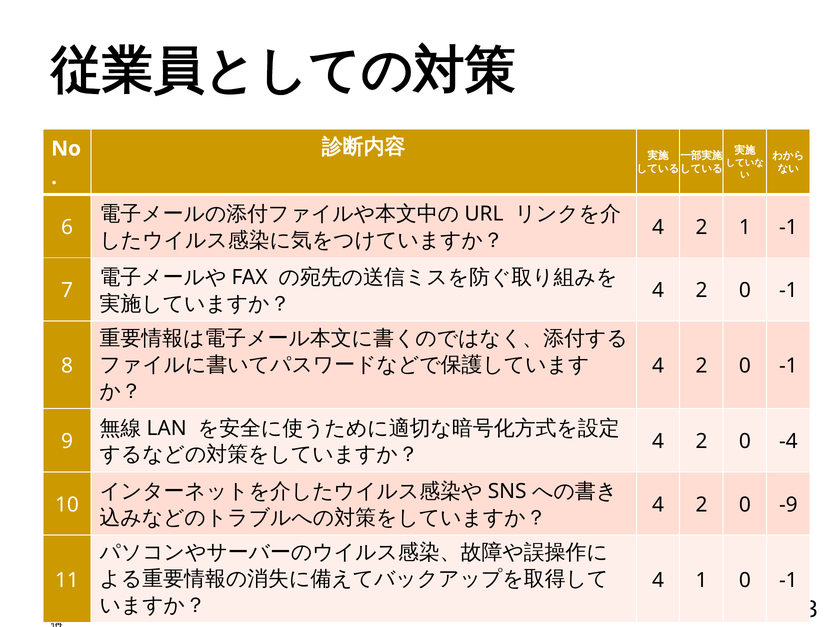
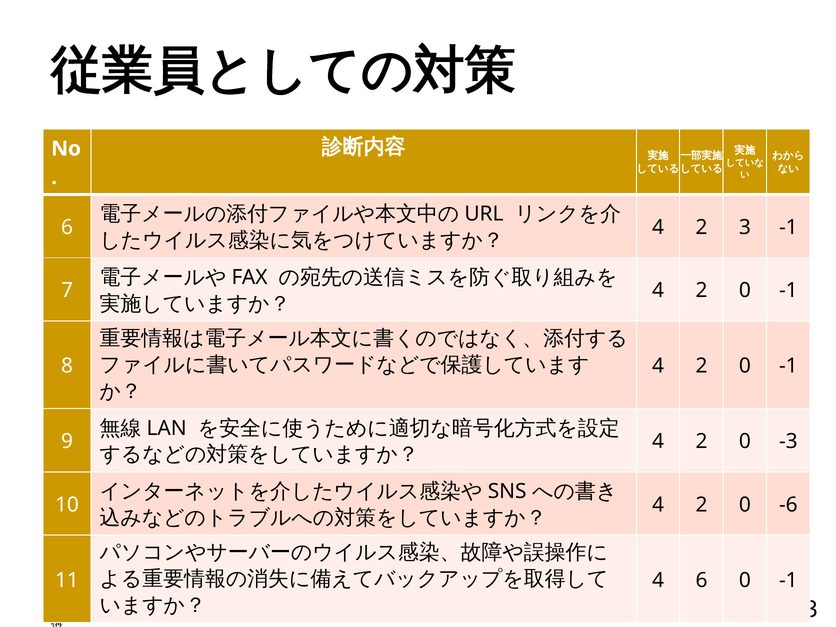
2 1: 1 -> 3 (745, 227)
-4: -4 -> -3 (788, 441)
-9: -9 -> -6 (788, 505)
4 1: 1 -> 6 (702, 580)
